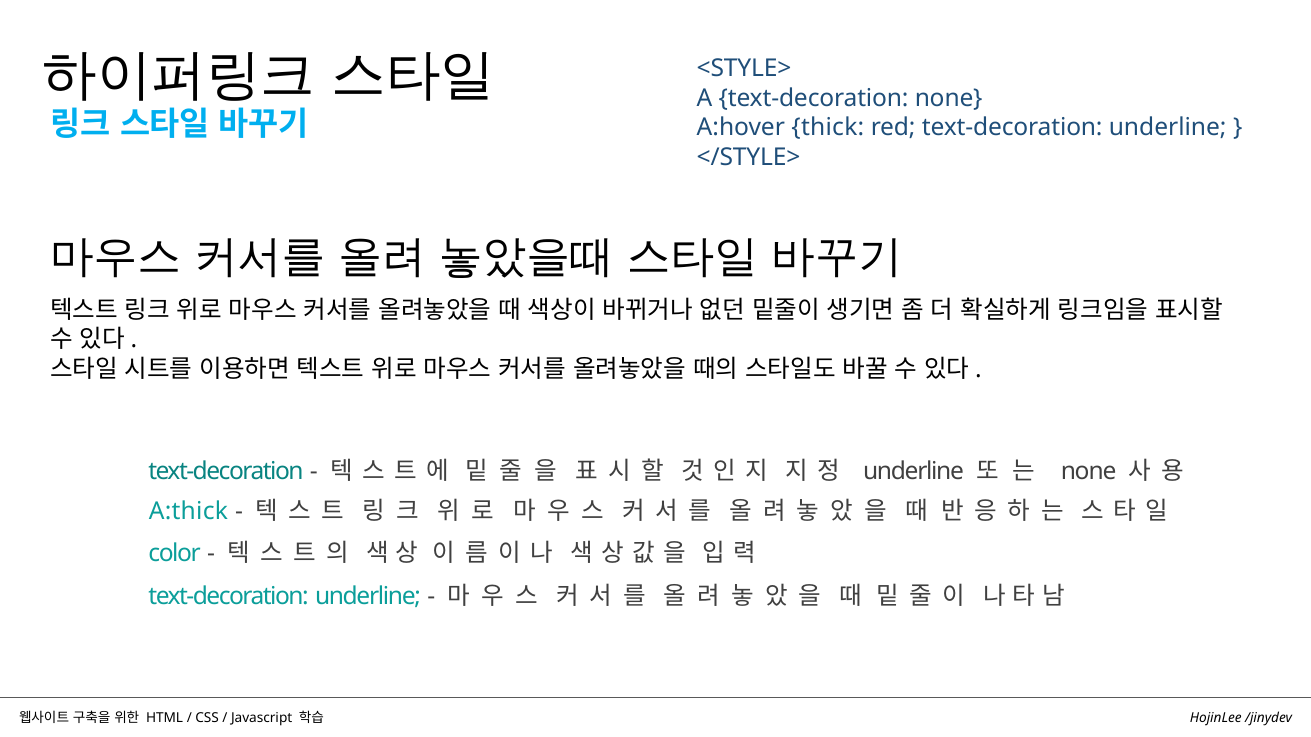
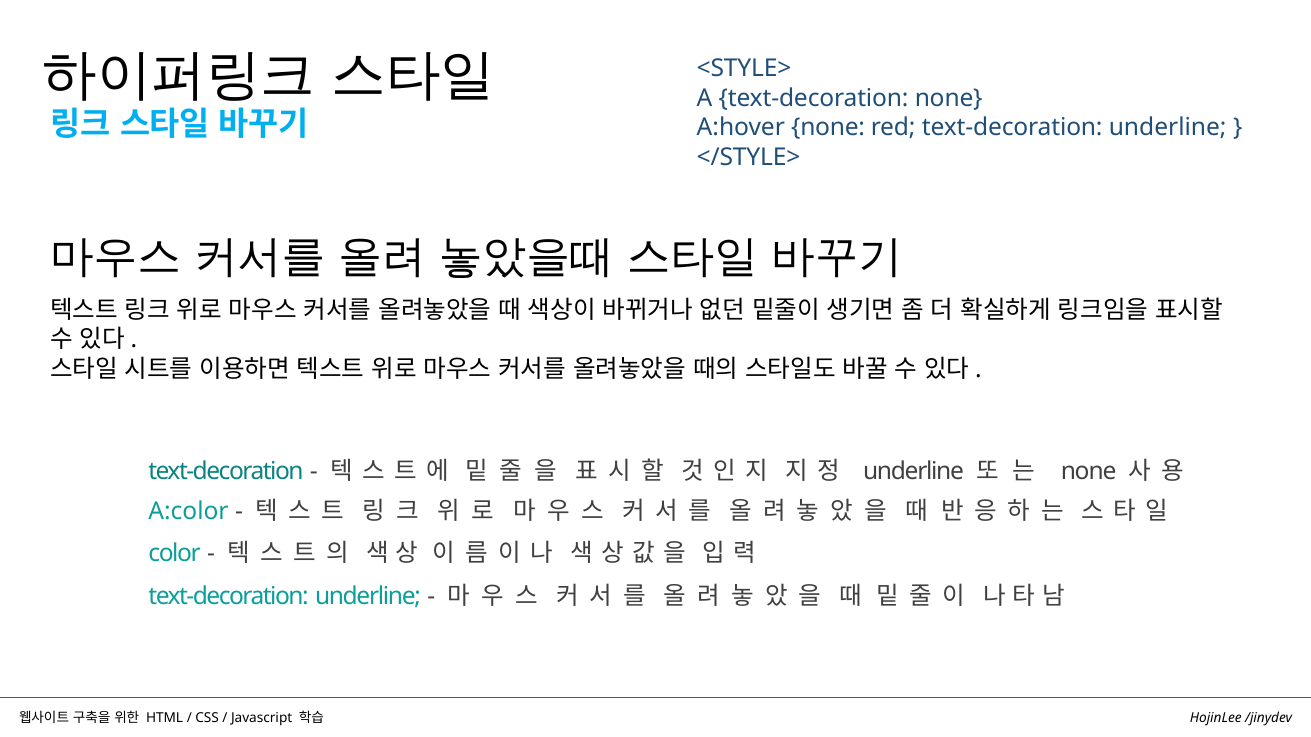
A:hover thick: thick -> none (828, 128)
A:thick: A:thick -> A:color (189, 511)
